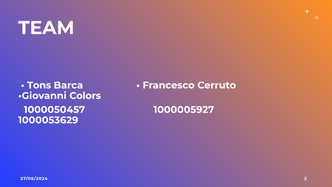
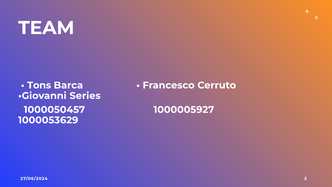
Colors: Colors -> Series (85, 96)
